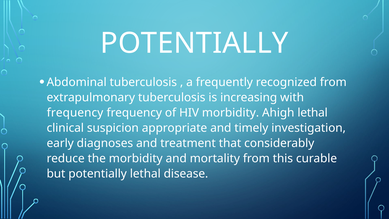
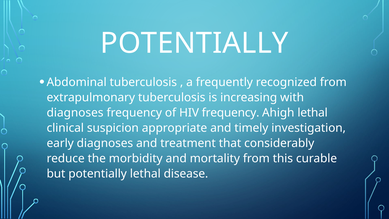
frequency: frequency -> diagnoses (75, 113)
HIV morbidity: morbidity -> frequency (231, 113)
